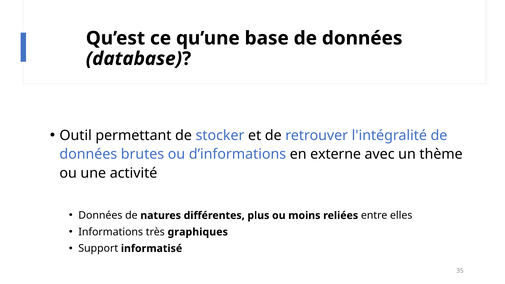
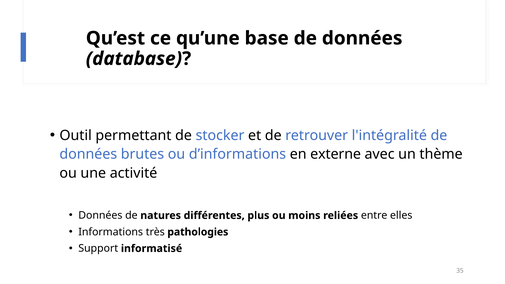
graphiques: graphiques -> pathologies (198, 232)
